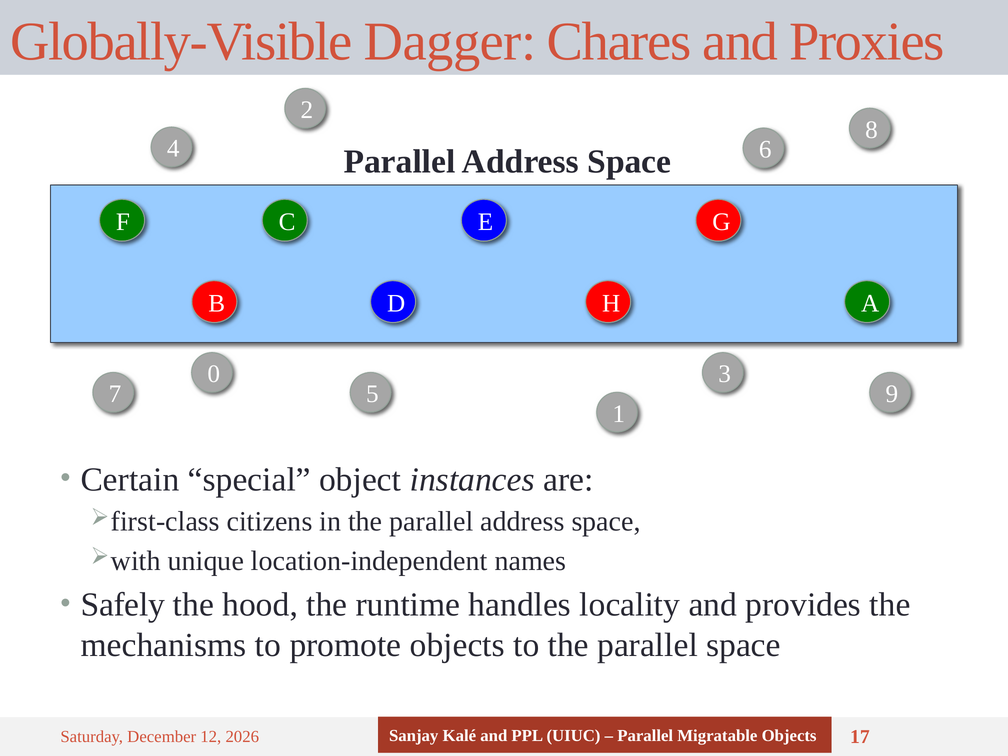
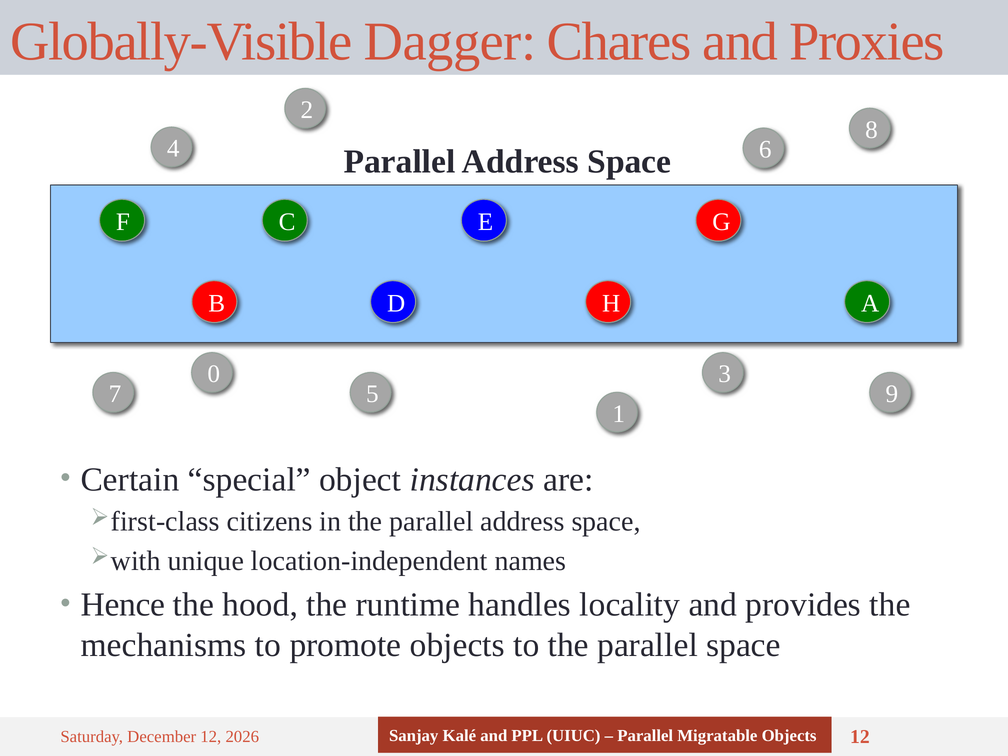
Safely: Safely -> Hence (123, 605)
17: 17 -> 12 (860, 737)
